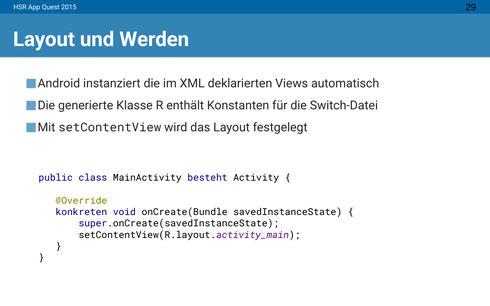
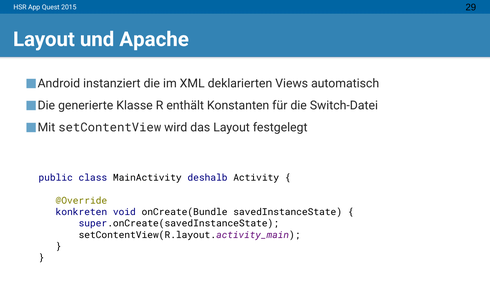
Werden: Werden -> Apache (154, 39)
besteht: besteht -> deshalb (208, 178)
